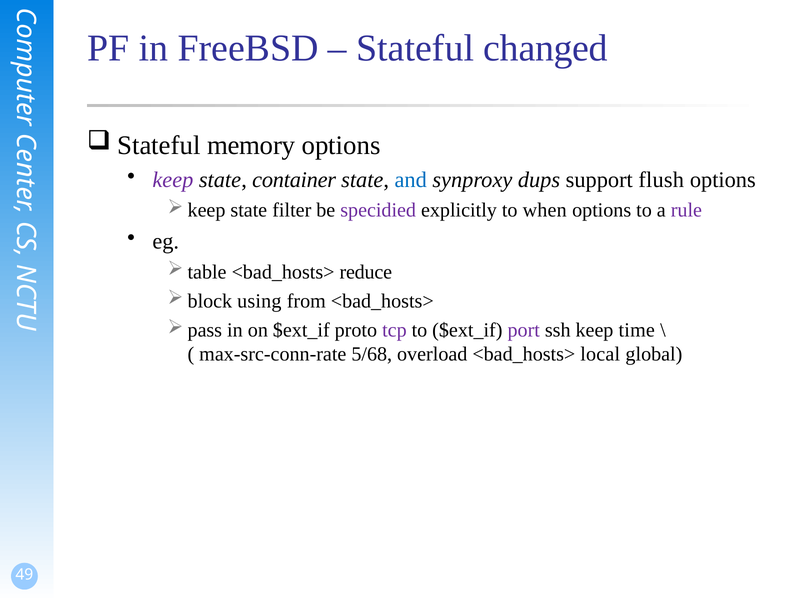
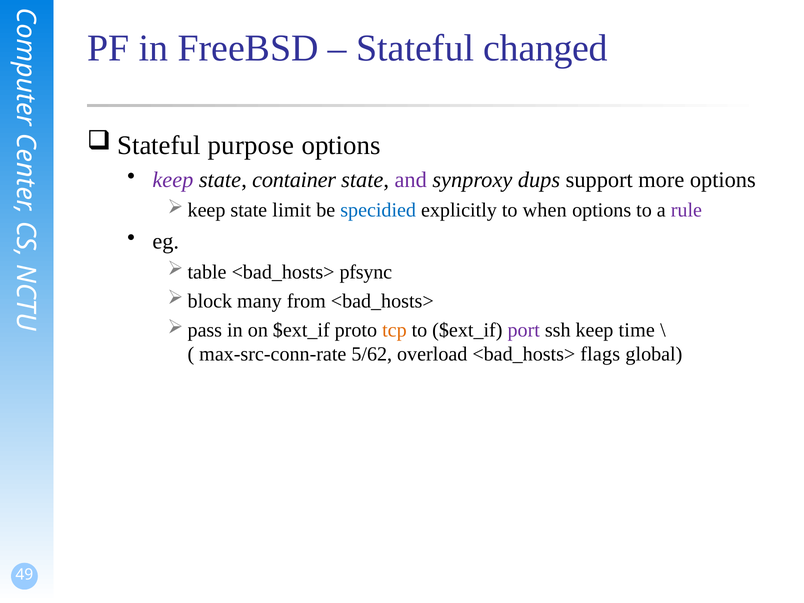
memory: memory -> purpose (251, 145)
and colour: blue -> purple (411, 180)
flush: flush -> more (661, 180)
filter: filter -> limit (292, 210)
specidied colour: purple -> blue (378, 210)
reduce: reduce -> pfsync (366, 272)
using: using -> many (259, 301)
tcp colour: purple -> orange (394, 330)
5/68: 5/68 -> 5/62 (372, 354)
local: local -> flags (600, 354)
